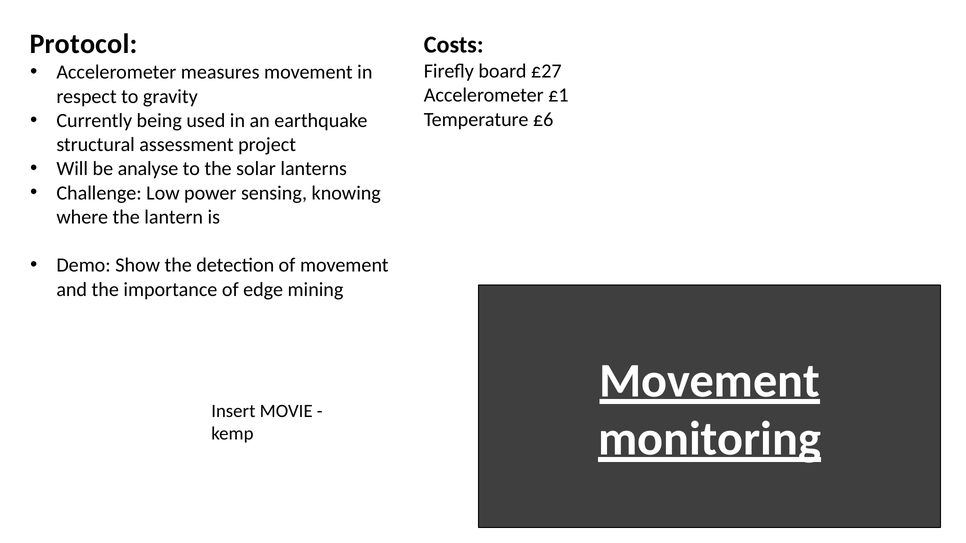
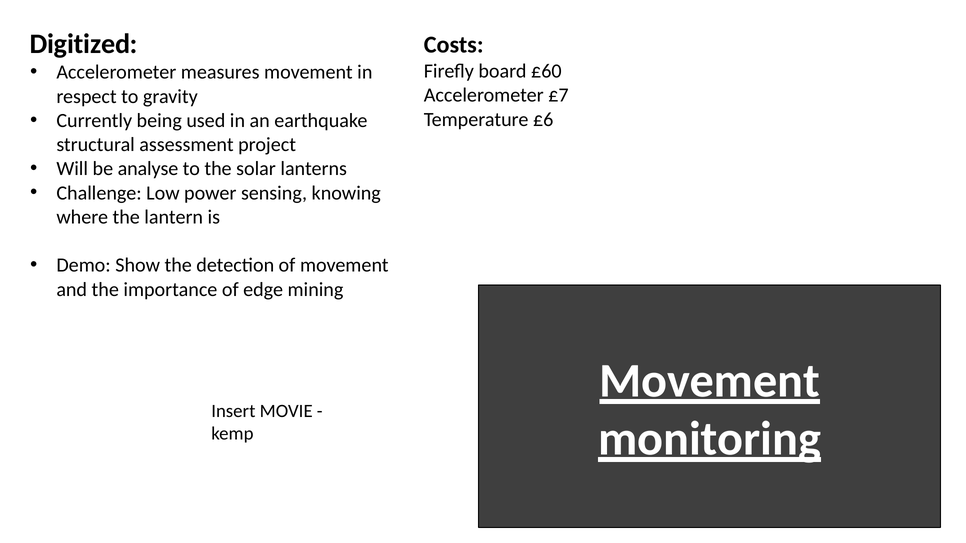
Protocol: Protocol -> Digitized (84, 44)
£27: £27 -> £60 (546, 71)
£1: £1 -> £7 (558, 95)
